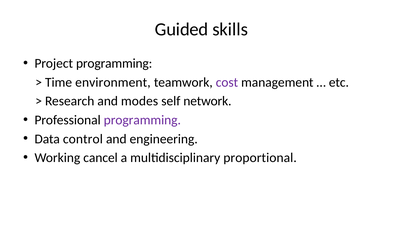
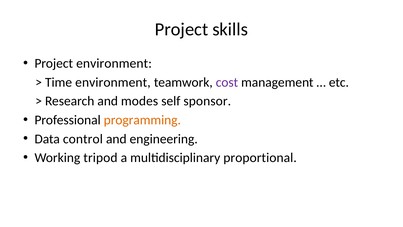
Guided: Guided -> Project (182, 29)
Project programming: programming -> environment (114, 63)
network: network -> sponsor (207, 101)
programming colour: purple -> orange (142, 120)
cancel: cancel -> tripod (100, 158)
